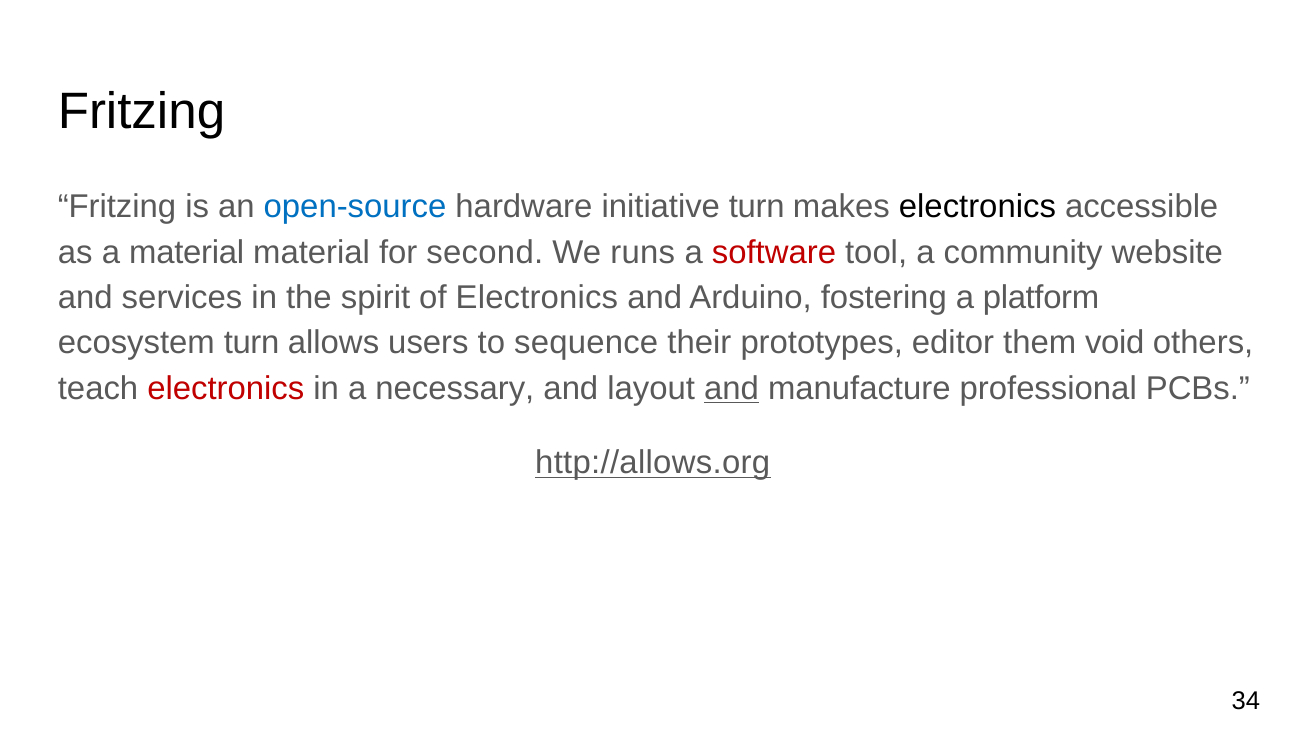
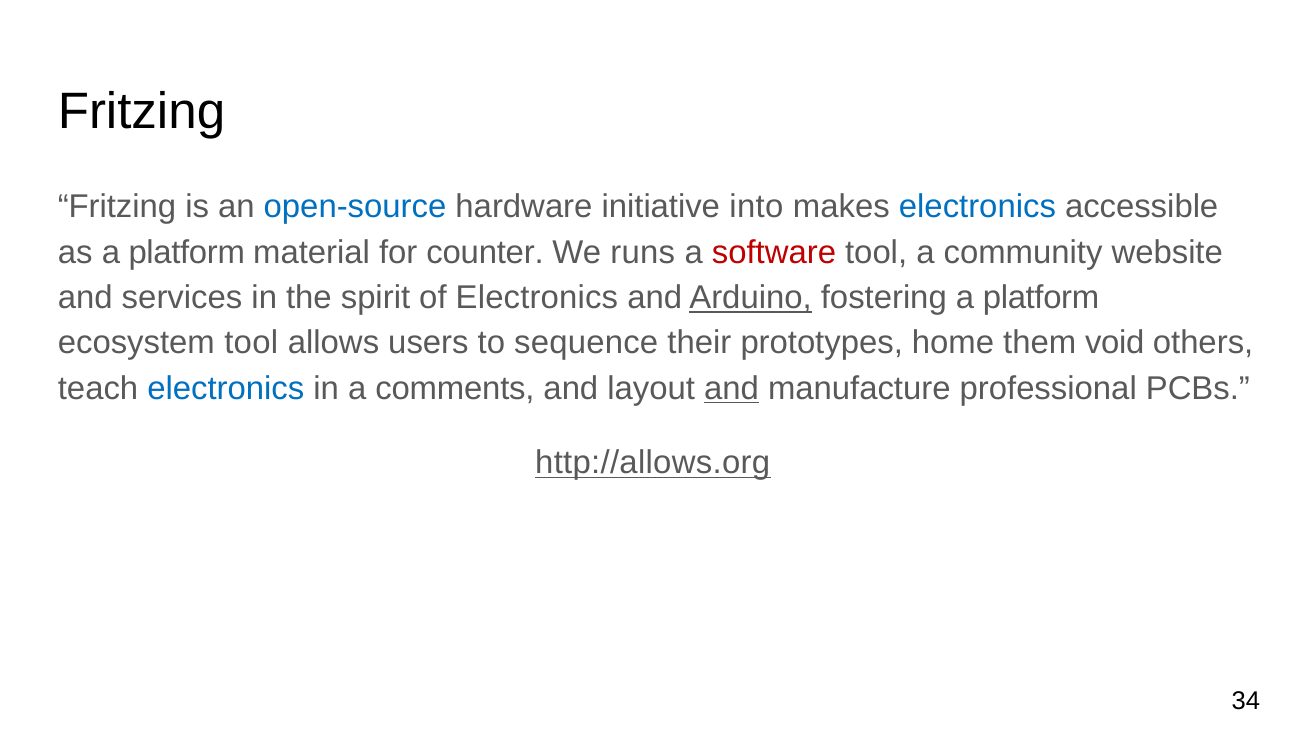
initiative turn: turn -> into (756, 207)
electronics colour: black -> blue (977, 207)
as a material: material -> platform (187, 252)
second: second -> counter (485, 252)
Arduino underline: none -> present (751, 298)
ecosystem turn: turn -> tool (251, 343)
editor: editor -> home (953, 343)
electronics colour: red -> blue (226, 388)
necessary: necessary -> comments (455, 388)
